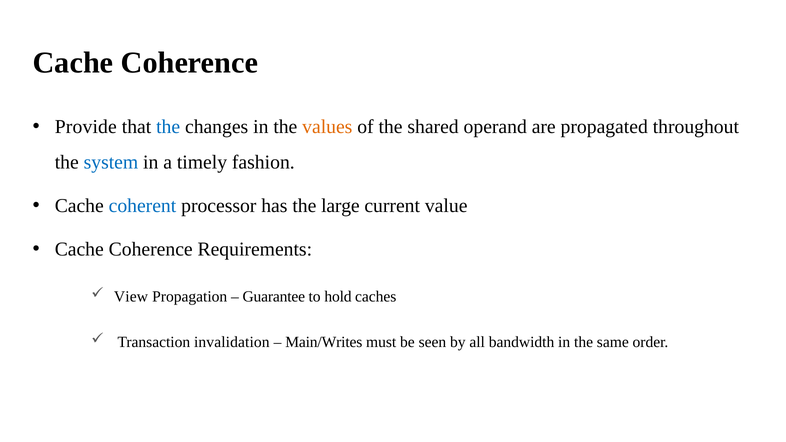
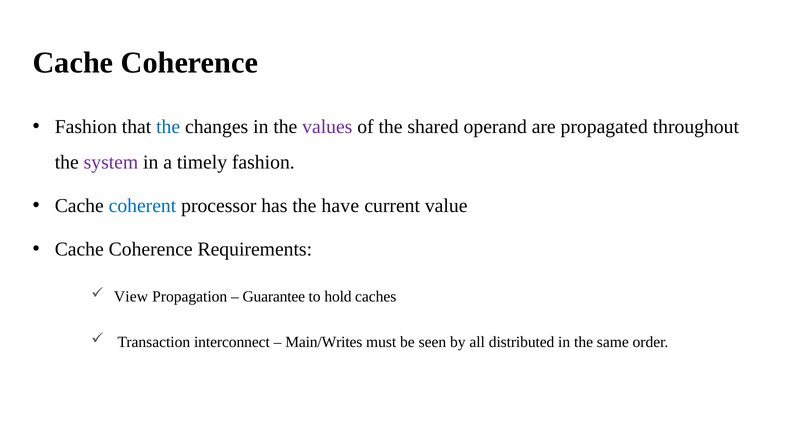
Provide: Provide -> Fashion (86, 127)
values colour: orange -> purple (327, 127)
system colour: blue -> purple (111, 162)
large: large -> have (340, 206)
invalidation: invalidation -> interconnect (232, 342)
bandwidth: bandwidth -> distributed (522, 342)
